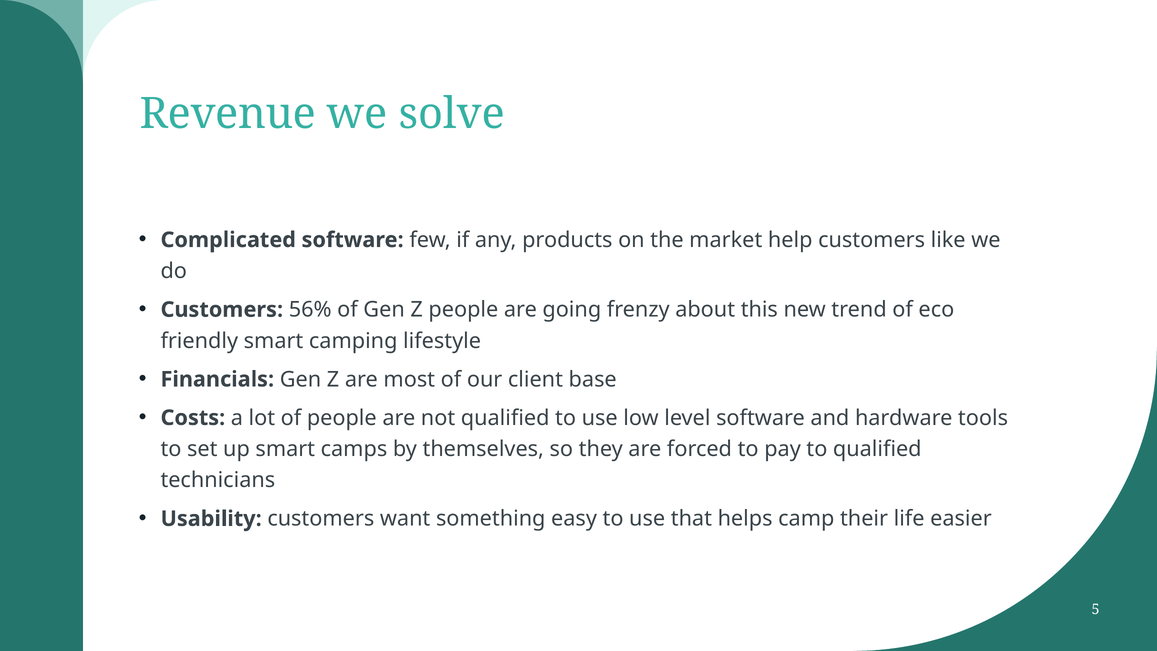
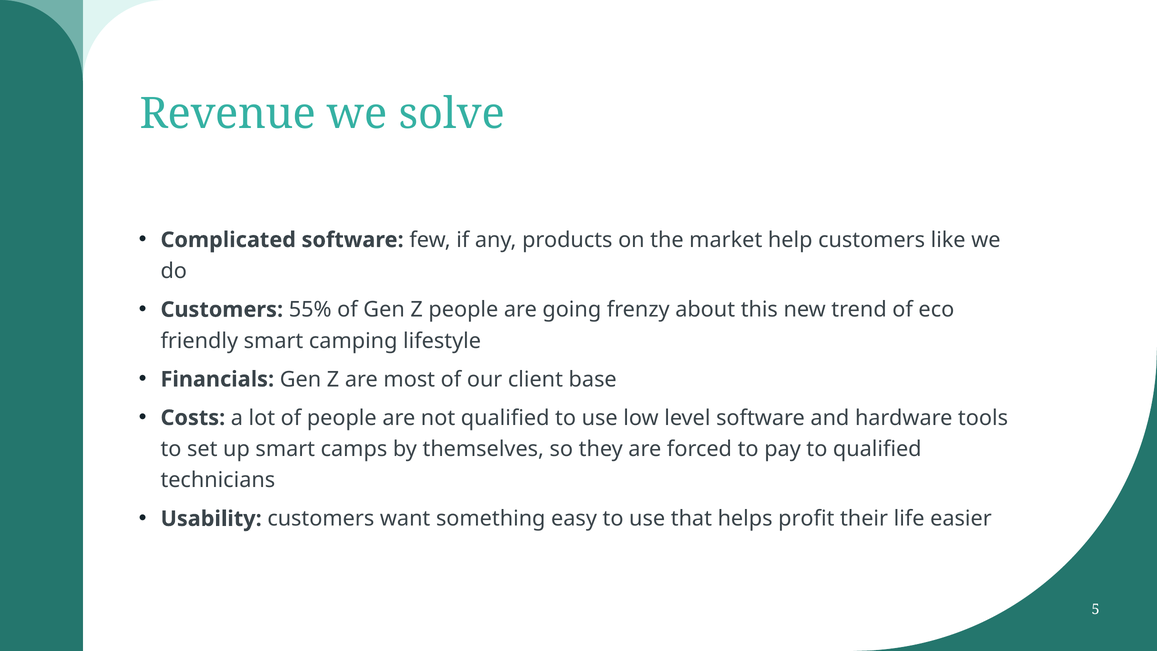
56%: 56% -> 55% (310, 310)
camp: camp -> profit (806, 519)
